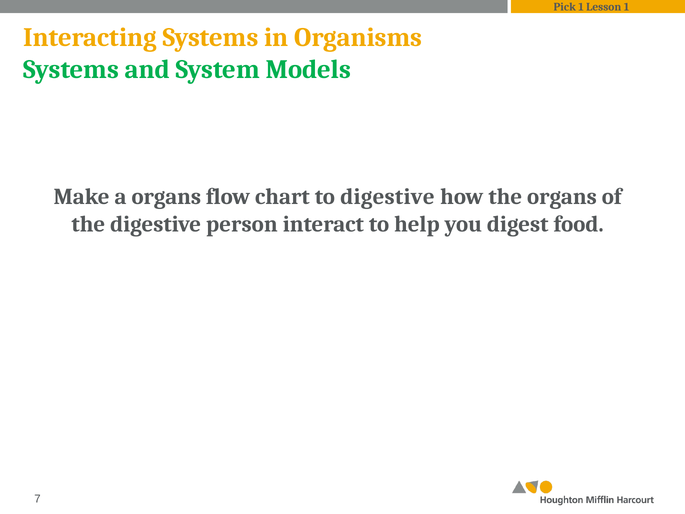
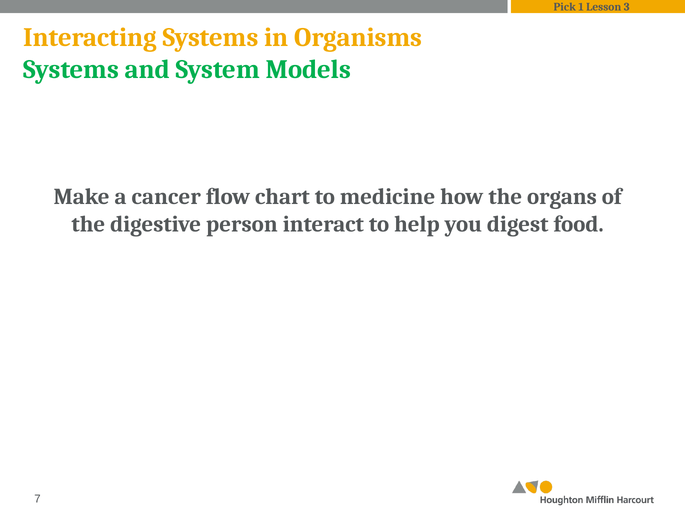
Lesson 1: 1 -> 3 (627, 7)
a organs: organs -> cancer (166, 197)
to digestive: digestive -> medicine (388, 197)
